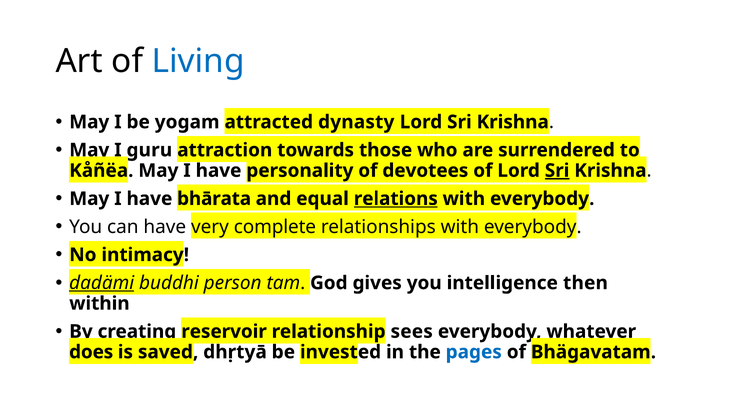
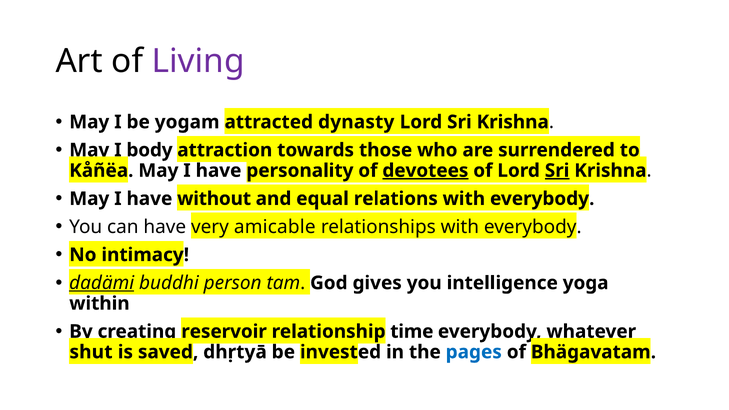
Living colour: blue -> purple (198, 61)
guru: guru -> body (150, 150)
devotees underline: none -> present (425, 171)
bhārata: bhārata -> without (214, 199)
relations underline: present -> none (396, 199)
complete: complete -> amicable (275, 227)
then: then -> yoga (586, 283)
sees: sees -> time (412, 332)
does: does -> shut (91, 352)
